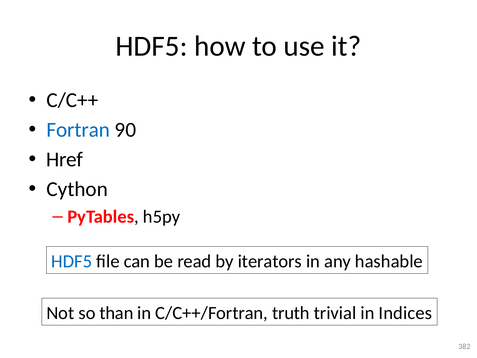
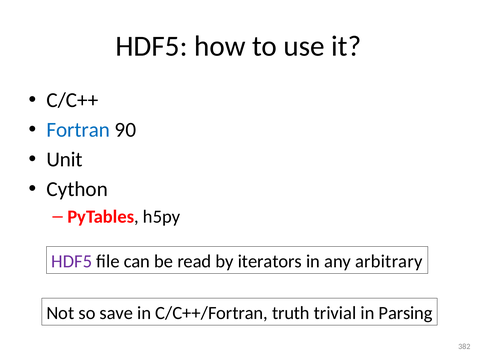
Href: Href -> Unit (65, 159)
HDF5 colour: blue -> purple (72, 261)
hashable: hashable -> arbitrary (389, 261)
than: than -> save (116, 313)
Indices: Indices -> Parsing (406, 313)
